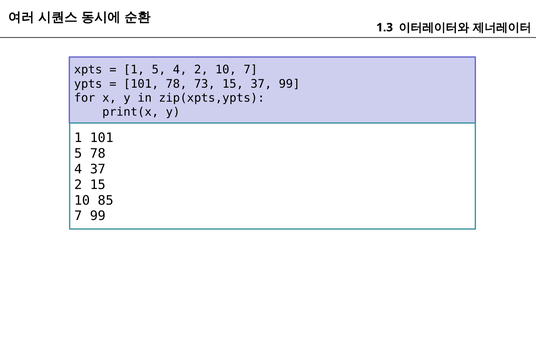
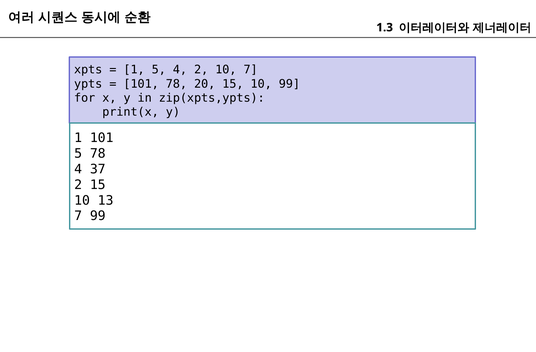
73: 73 -> 20 (205, 84)
37: 37 -> 10 (261, 84)
85: 85 -> 13 (106, 200)
